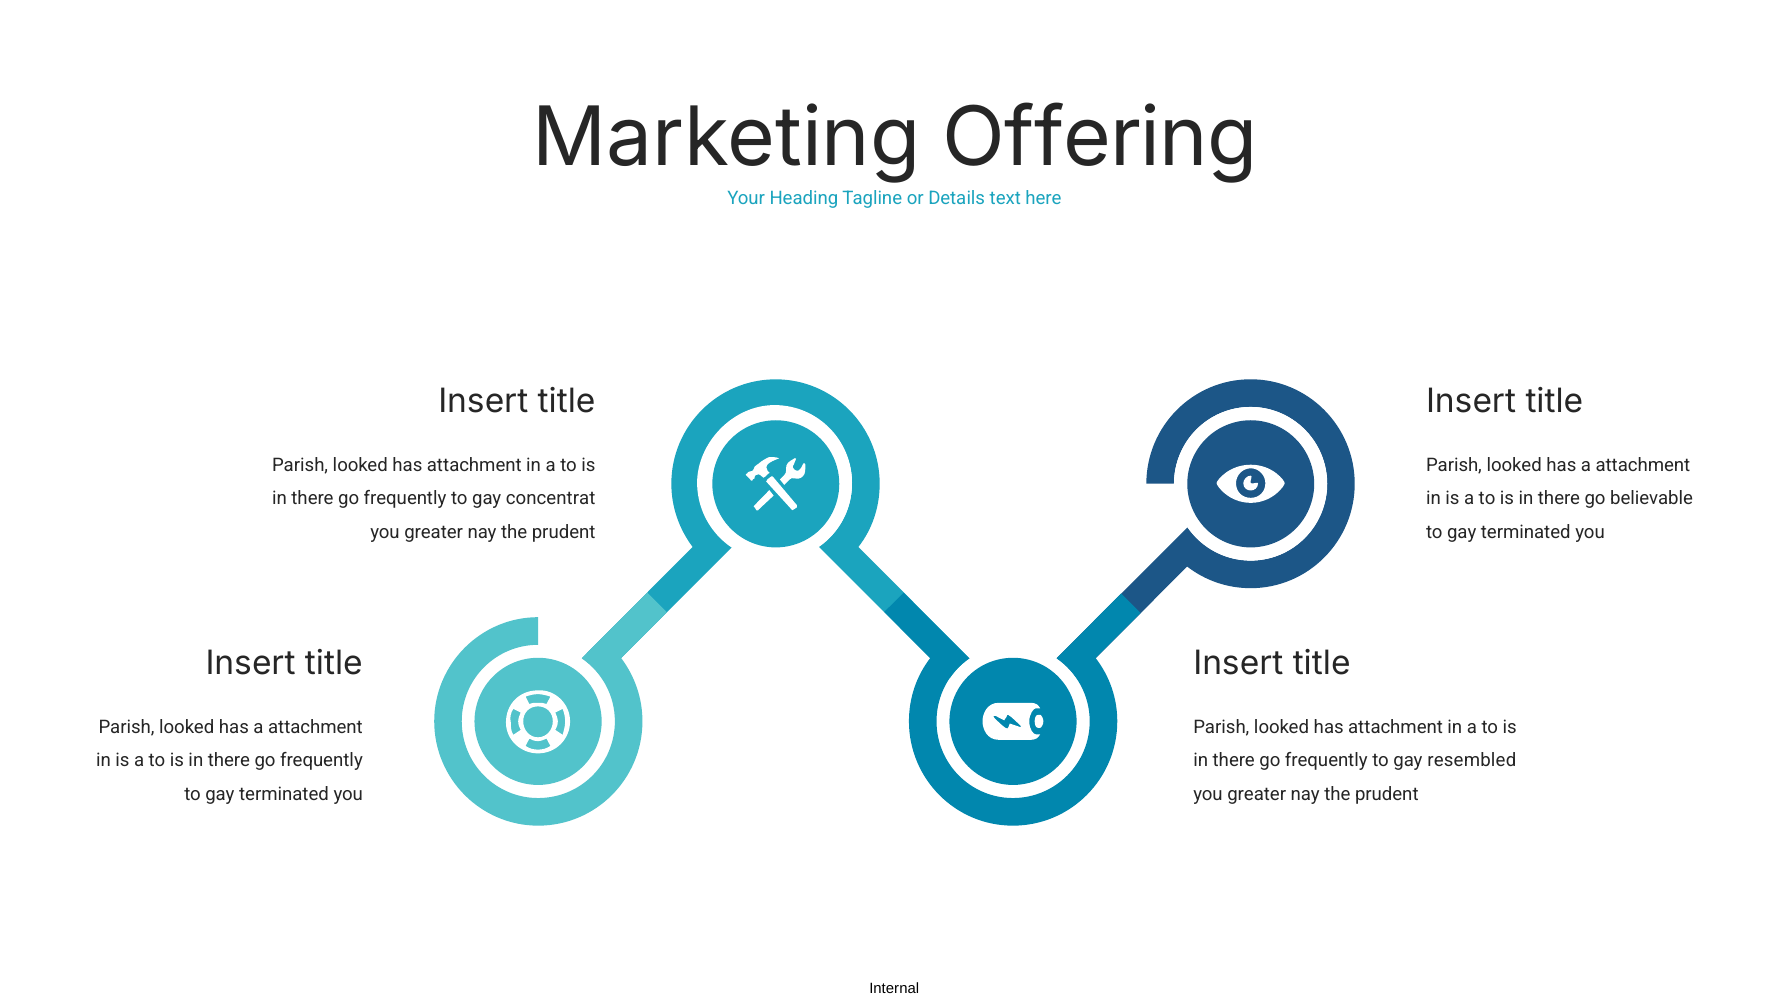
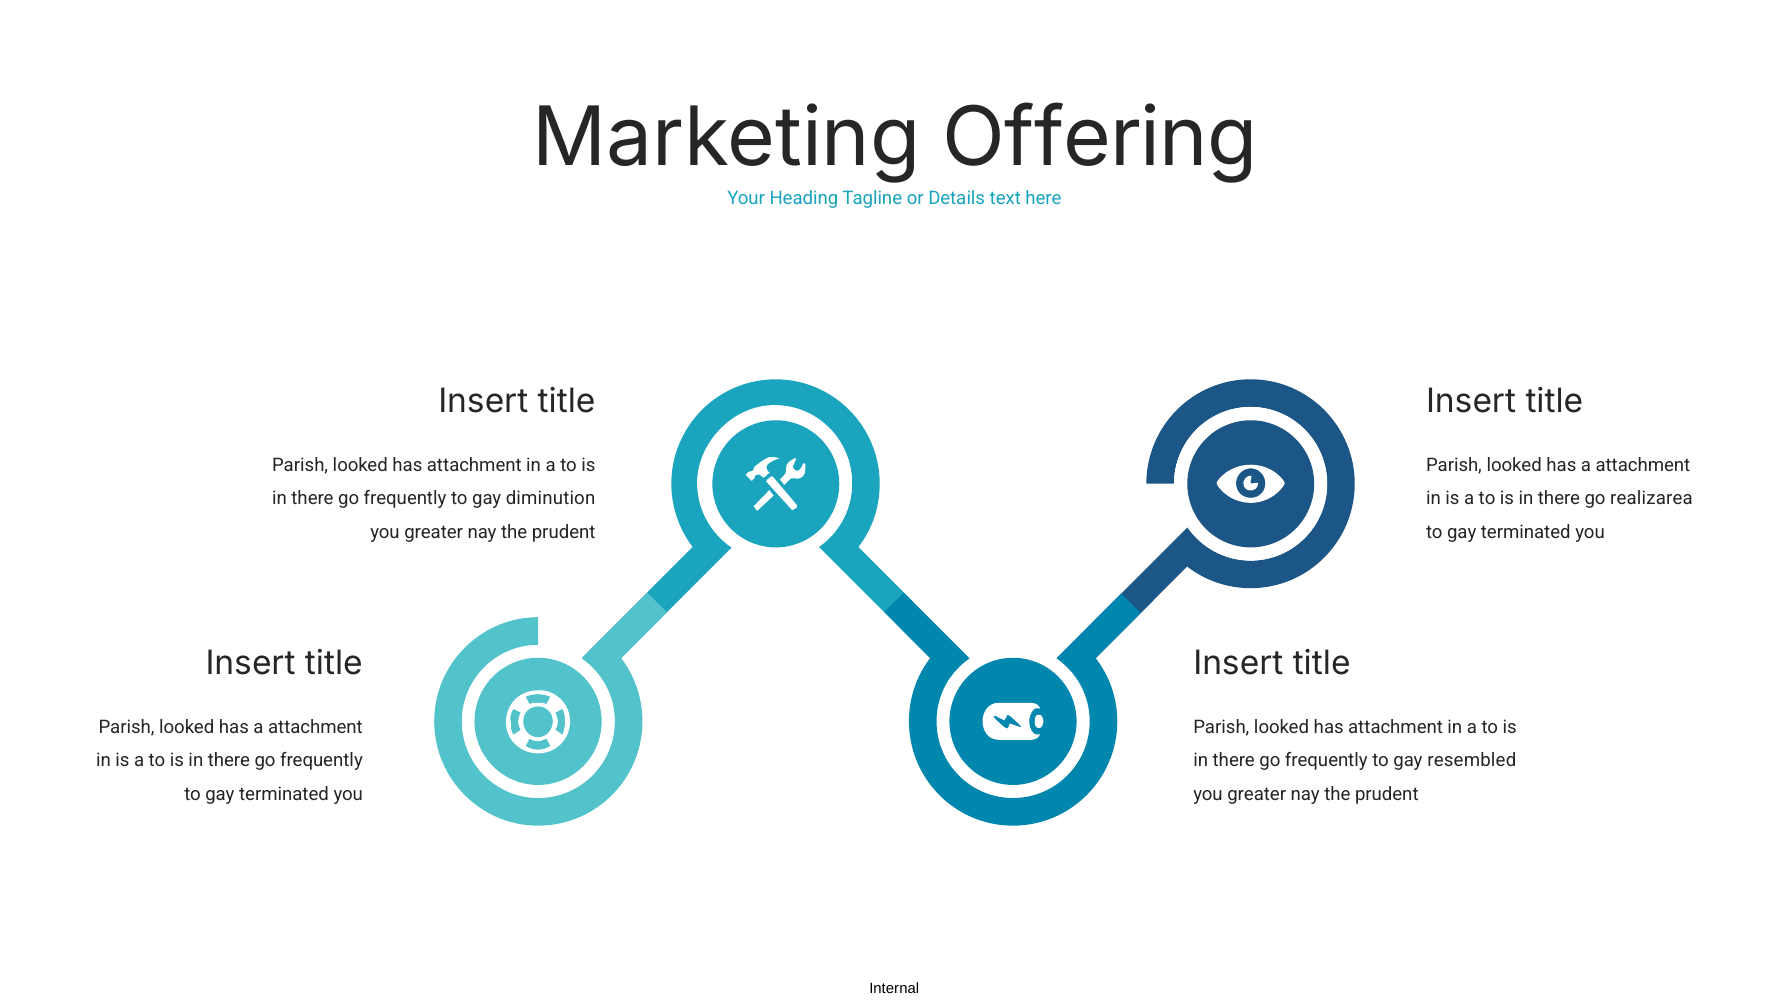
concentrat: concentrat -> diminution (551, 499)
believable: believable -> realizarea (1651, 499)
